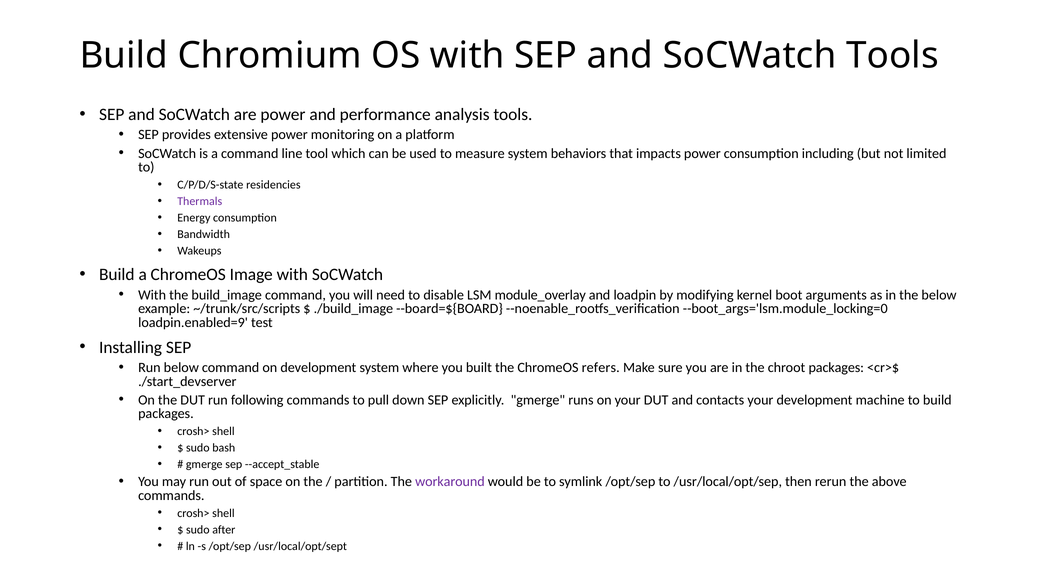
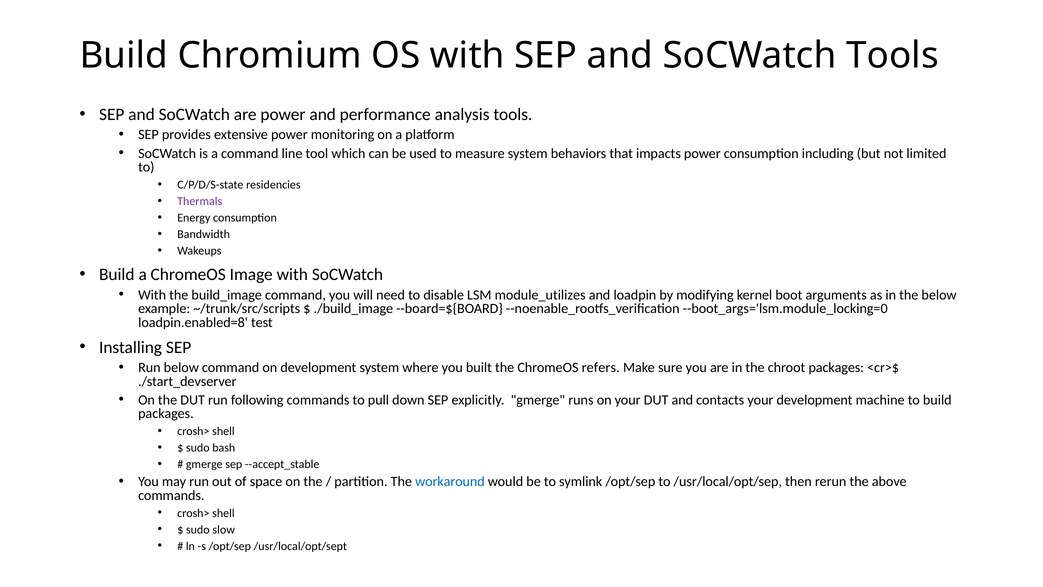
module_overlay: module_overlay -> module_utilizes (540, 295)
loadpin.enabled=9: loadpin.enabled=9 -> loadpin.enabled=8 (193, 322)
workaround colour: purple -> blue (450, 482)
after: after -> slow (224, 529)
